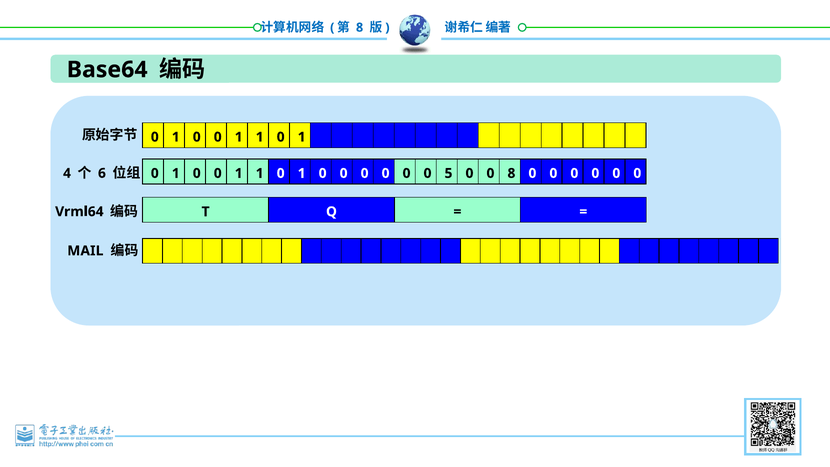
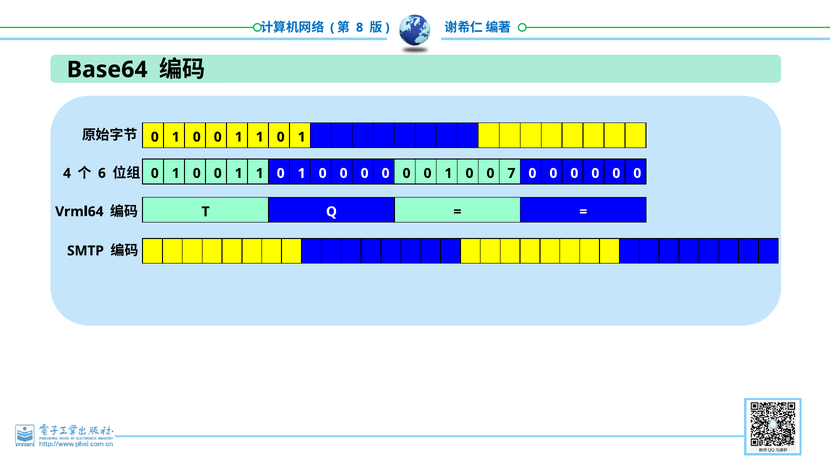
0 0 0 5: 5 -> 1 (448, 173)
0 8: 8 -> 7 (511, 173)
MAIL: MAIL -> SMTP (85, 251)
